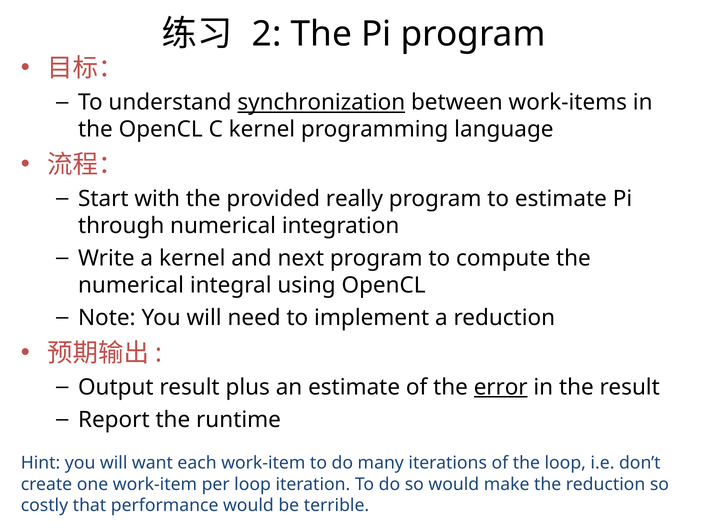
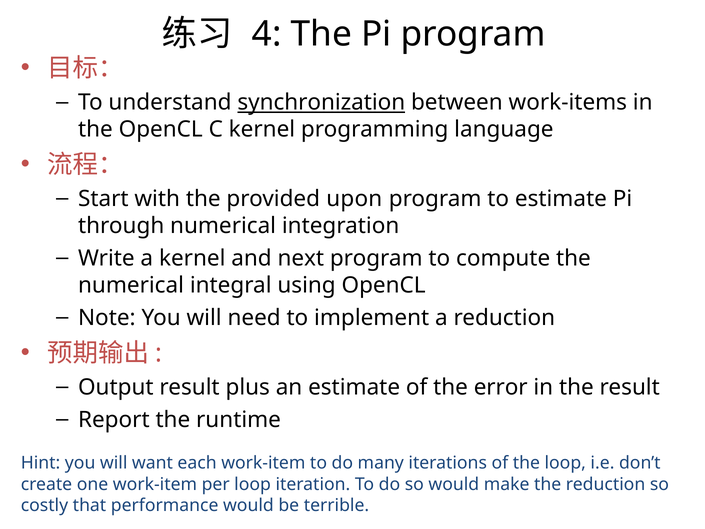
2: 2 -> 4 (267, 34)
really: really -> upon (354, 199)
error underline: present -> none (501, 387)
